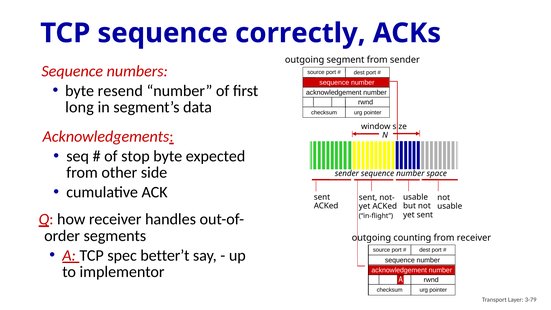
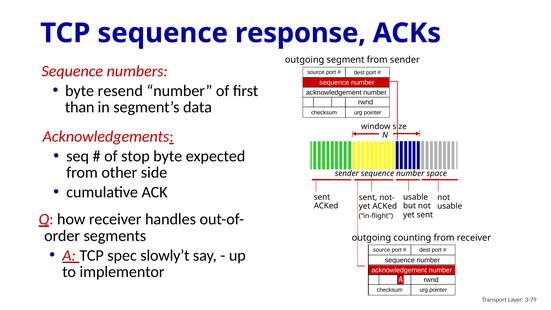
correctly: correctly -> response (301, 33)
long: long -> than (80, 107)
better’t: better’t -> slowly’t (165, 255)
